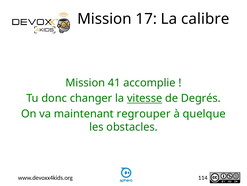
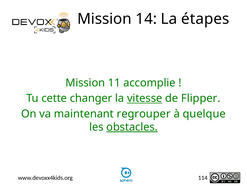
17: 17 -> 14 (146, 19)
calibre: calibre -> étapes (205, 19)
41: 41 -> 11 (114, 83)
donc: donc -> cette (54, 98)
Degrés: Degrés -> Flipper (201, 98)
obstacles underline: none -> present (132, 127)
